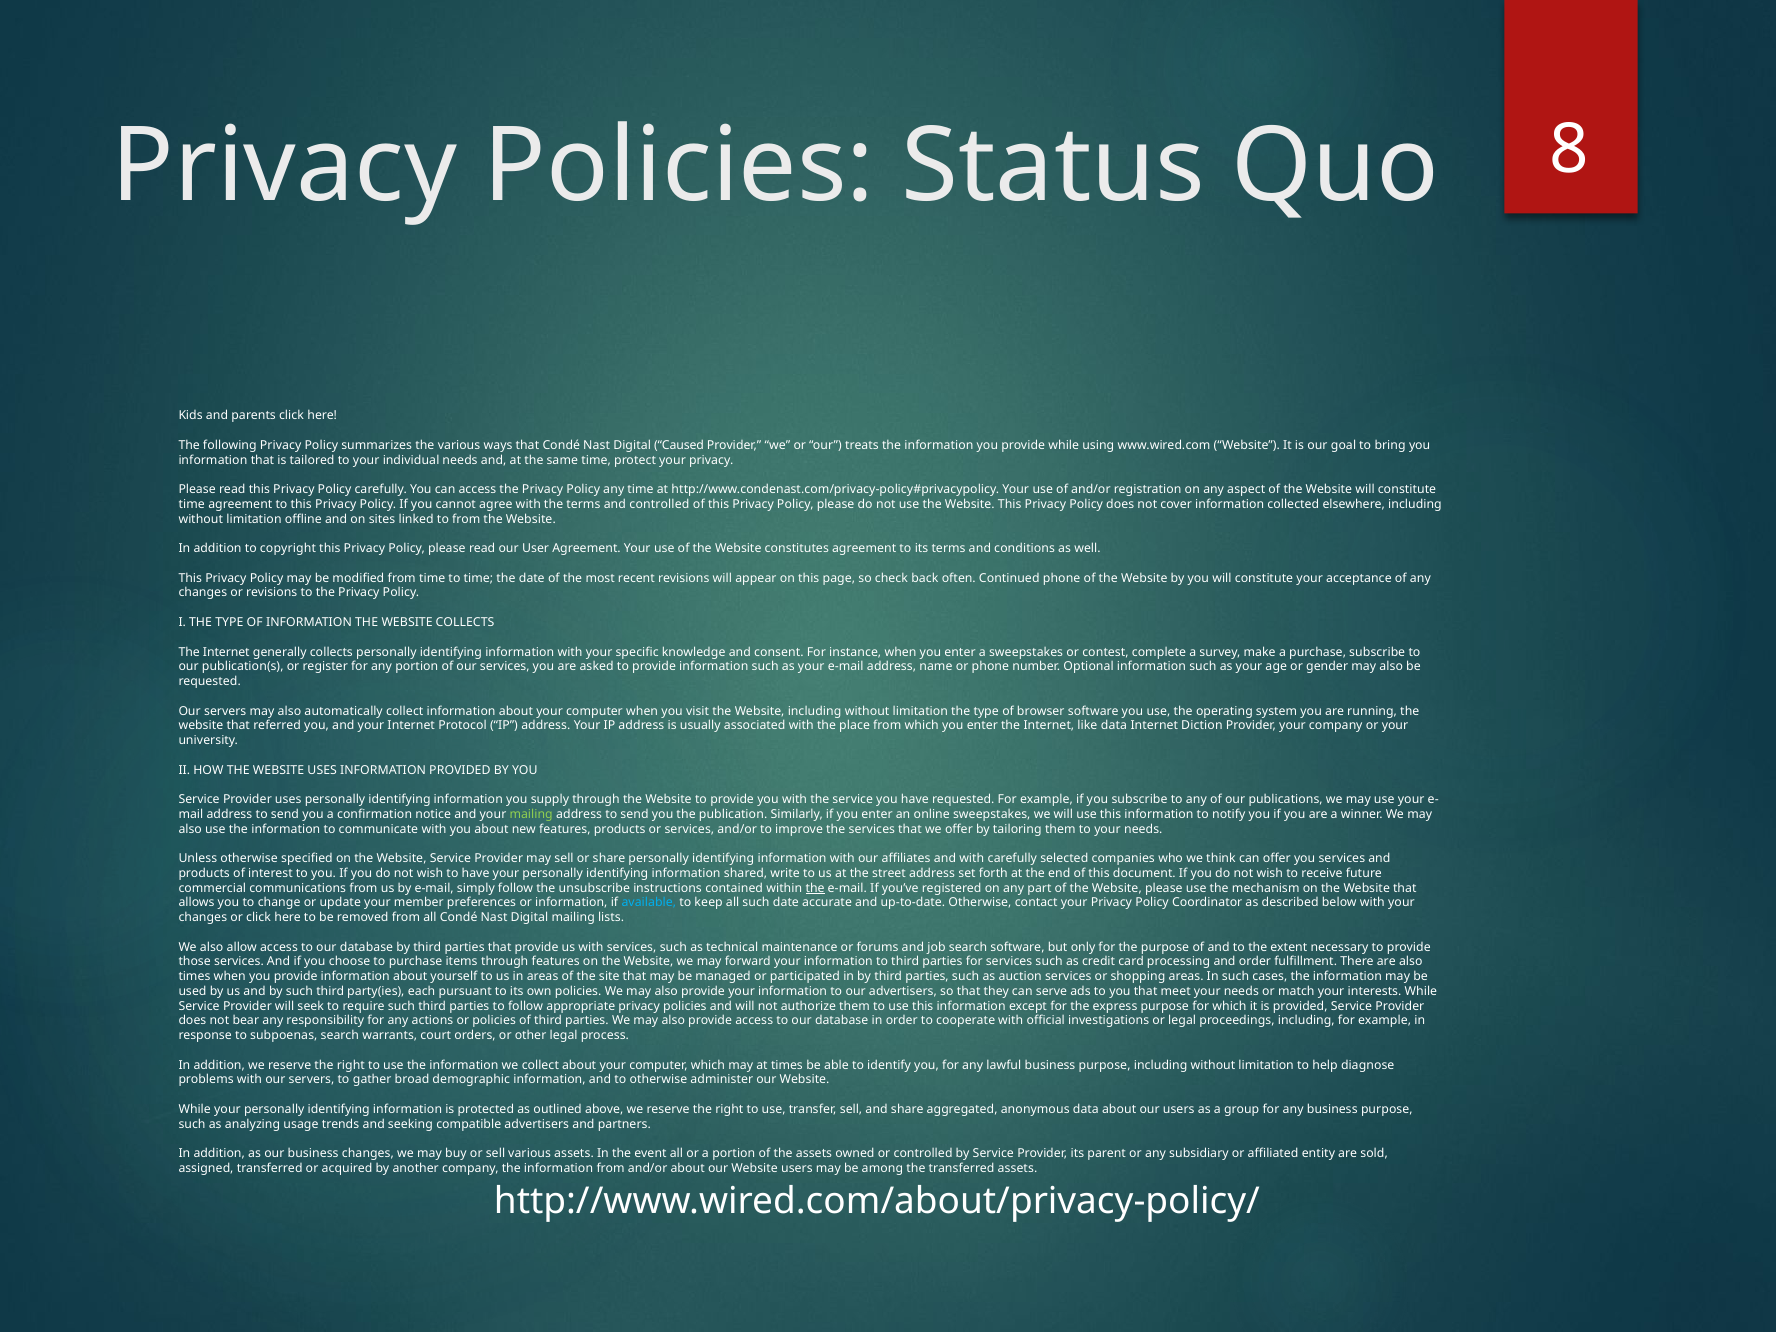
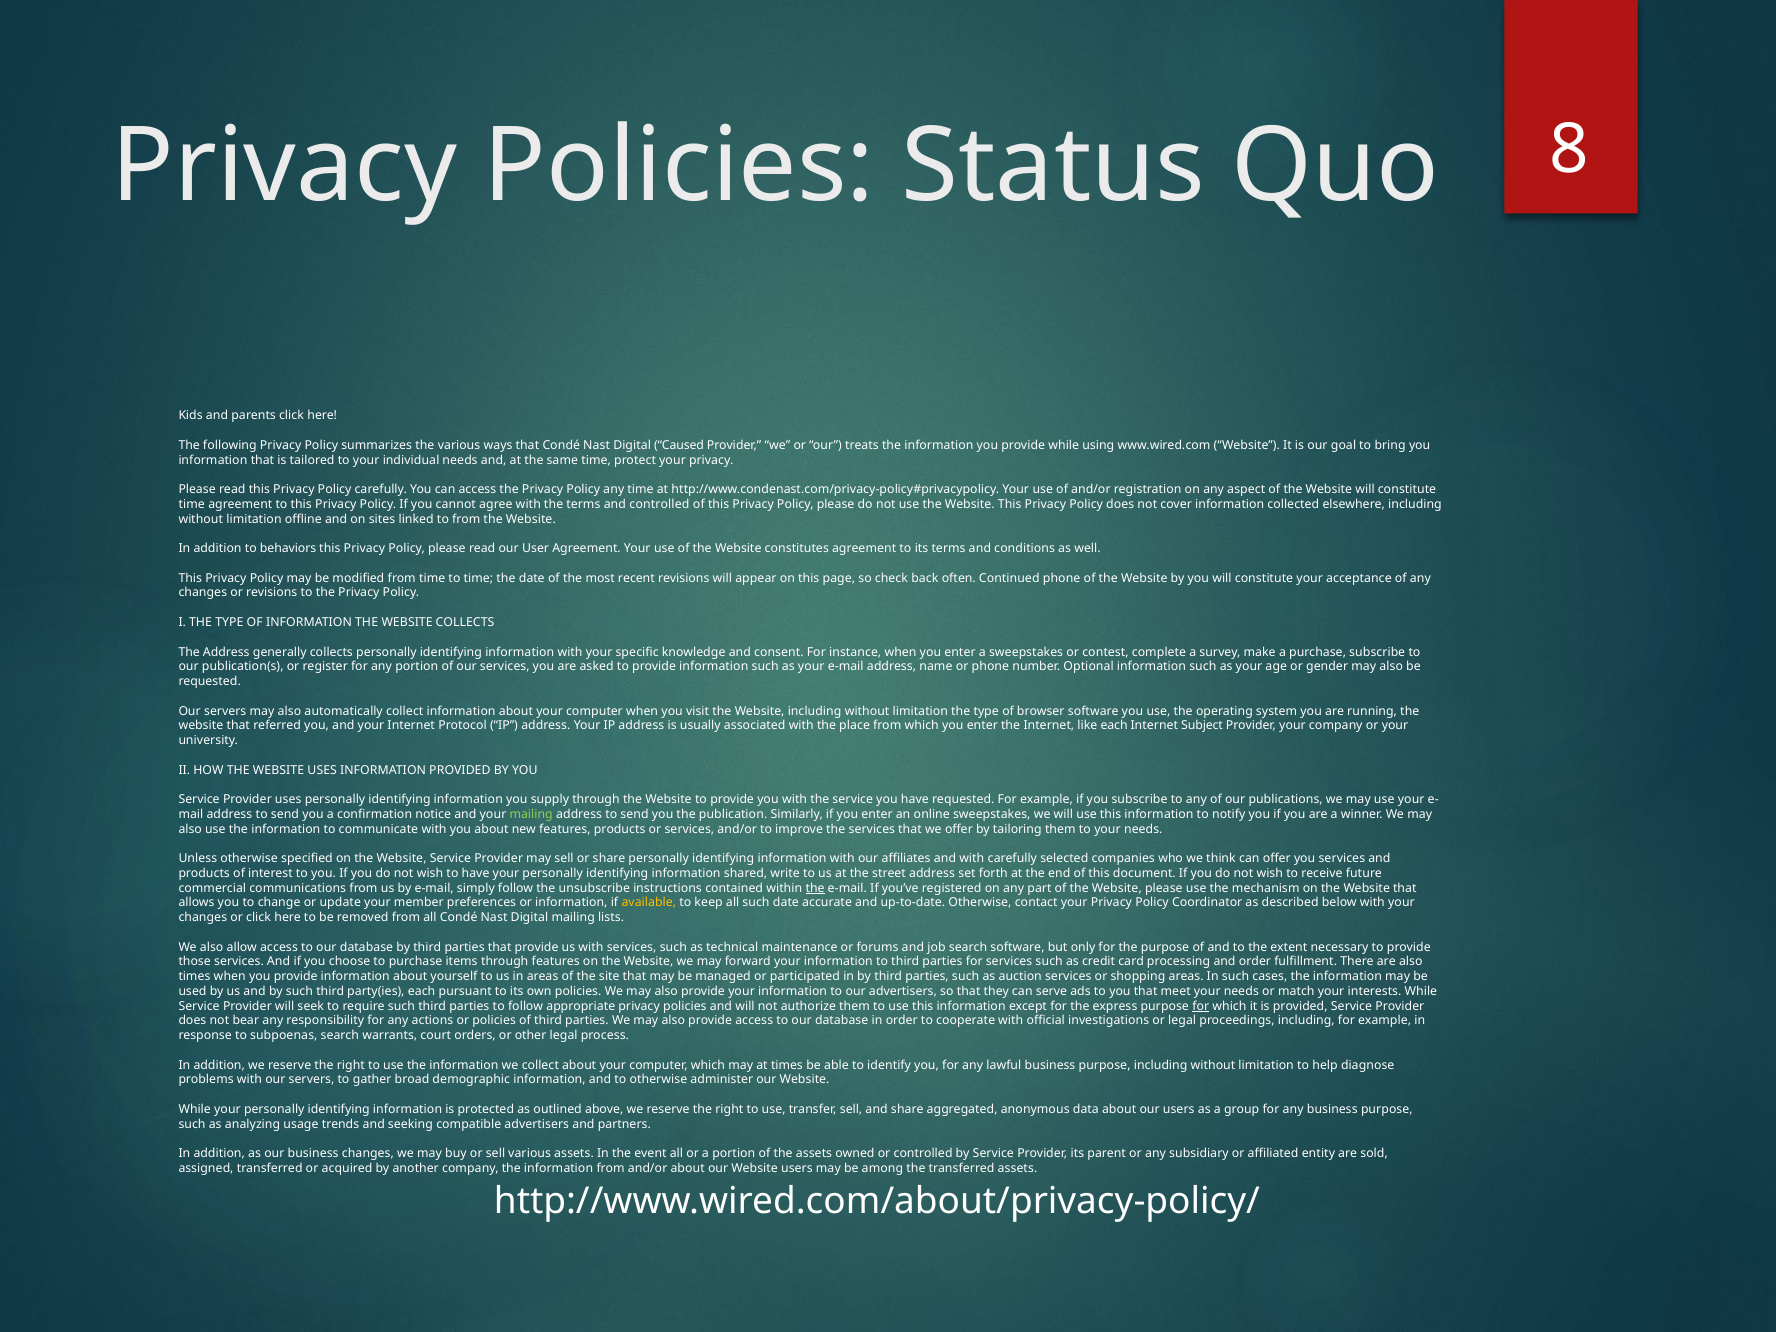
copyright: copyright -> behaviors (288, 549)
Internet: Internet -> Address (226, 652)
like data: data -> each (1114, 726)
Diction: Diction -> Subject (1202, 726)
available colour: light blue -> yellow (649, 903)
for underline: none -> present (1201, 1006)
